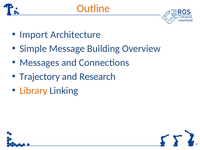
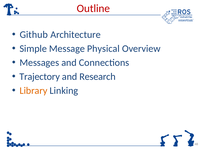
Outline colour: orange -> red (93, 8)
Import: Import -> Github (34, 35)
Building: Building -> Physical (103, 49)
